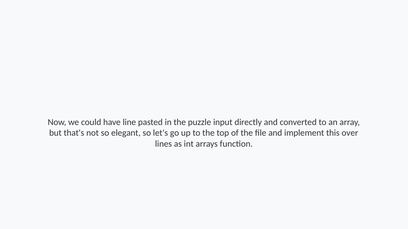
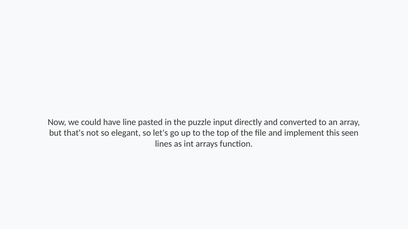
over: over -> seen (350, 133)
